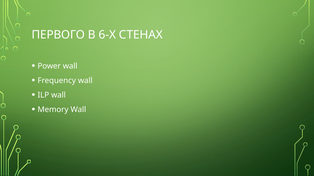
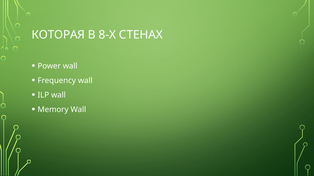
ПЕРВОГО: ПЕРВОГО -> КОТОРАЯ (58, 35)
6-Х: 6-Х -> 8-Х (107, 35)
